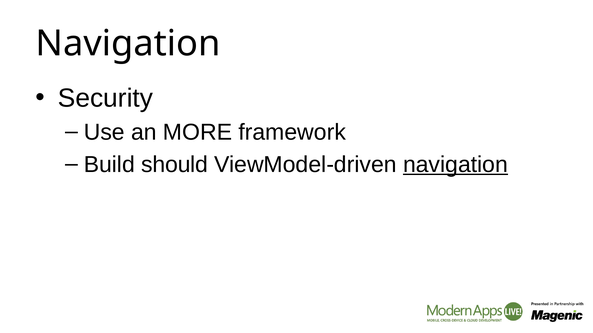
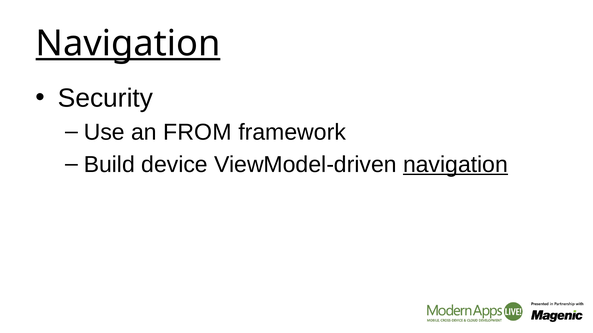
Navigation underline: none -> present (128, 44)
MORE: MORE -> FROM (197, 133)
should: should -> device (175, 165)
